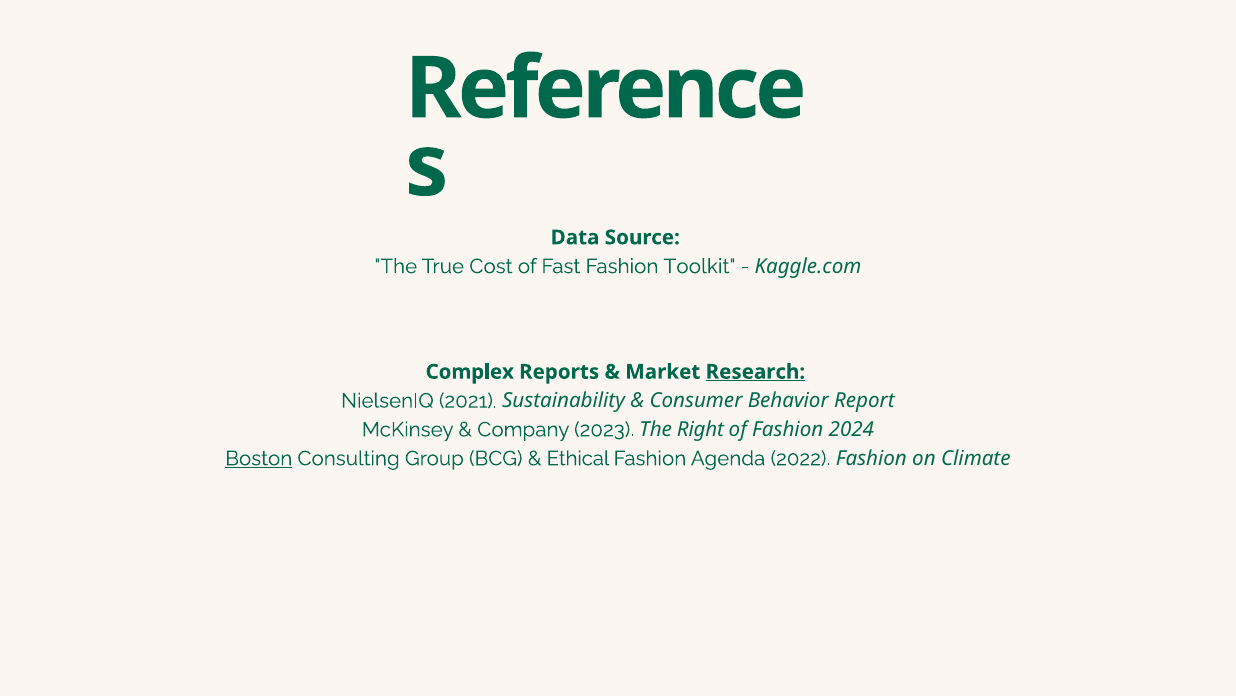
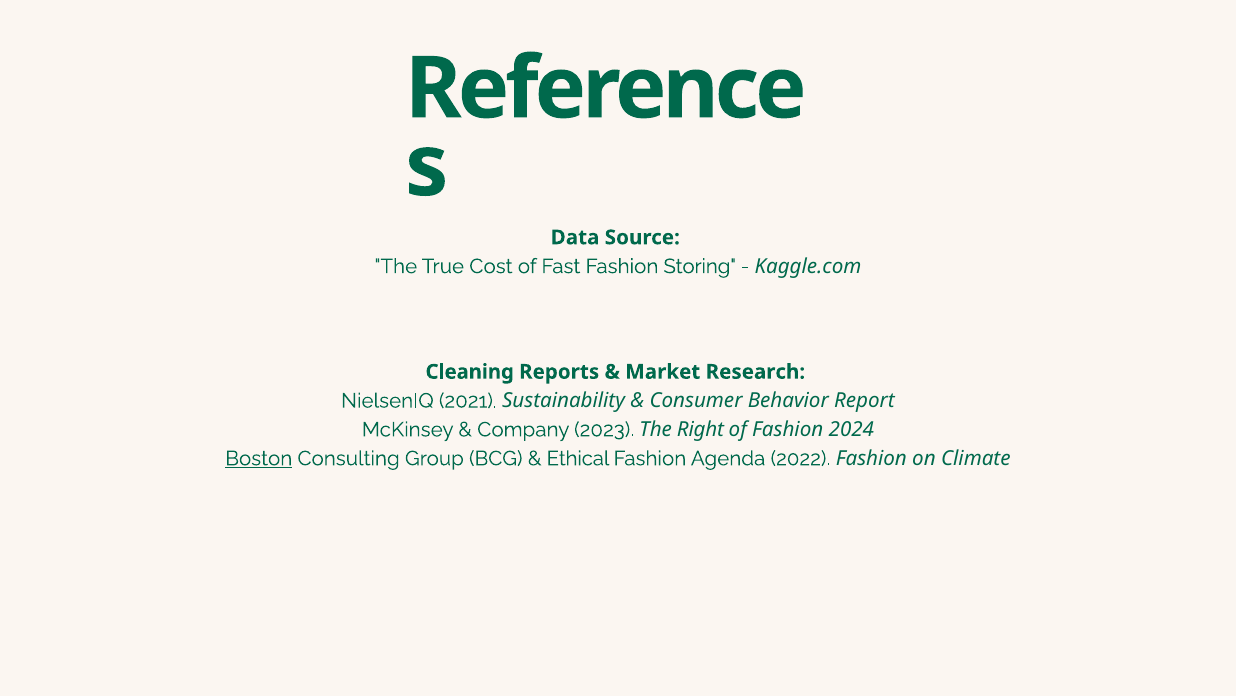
Toolkit: Toolkit -> Storing (700, 266)
Complex: Complex -> Cleaning (470, 372)
Research underline: present -> none (755, 372)
